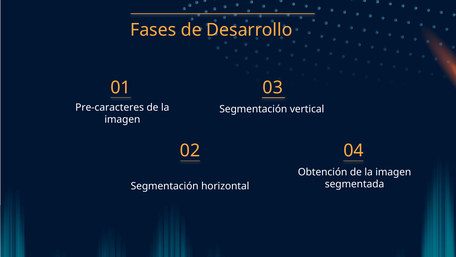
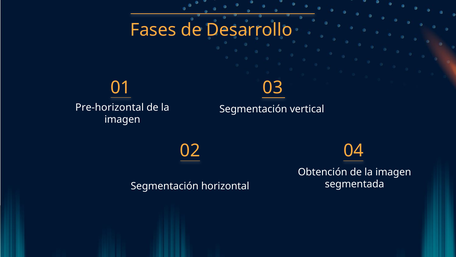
Pre-caracteres: Pre-caracteres -> Pre-horizontal (110, 107)
